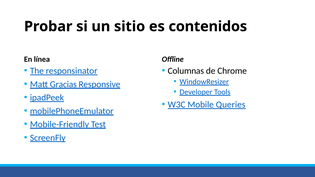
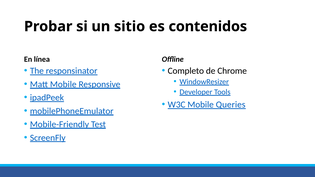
Columnas: Columnas -> Completo (186, 71)
Matt Gracias: Gracias -> Mobile (63, 84)
